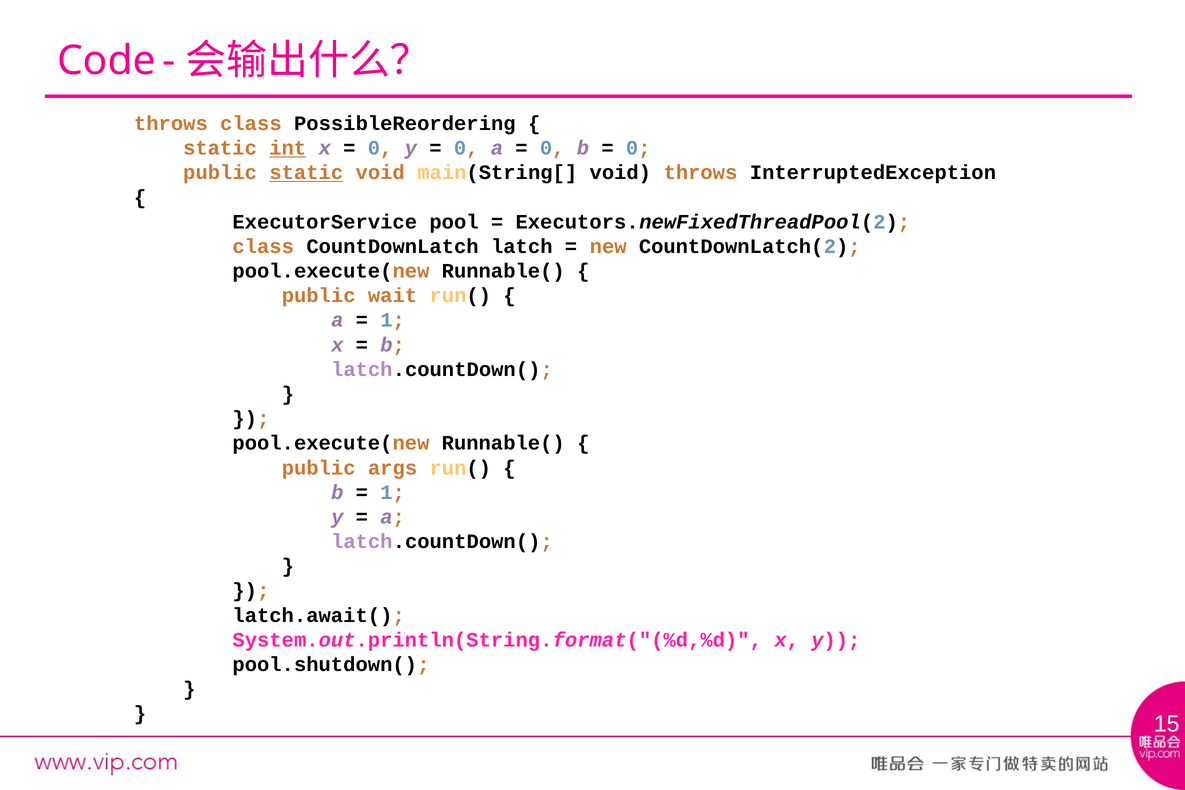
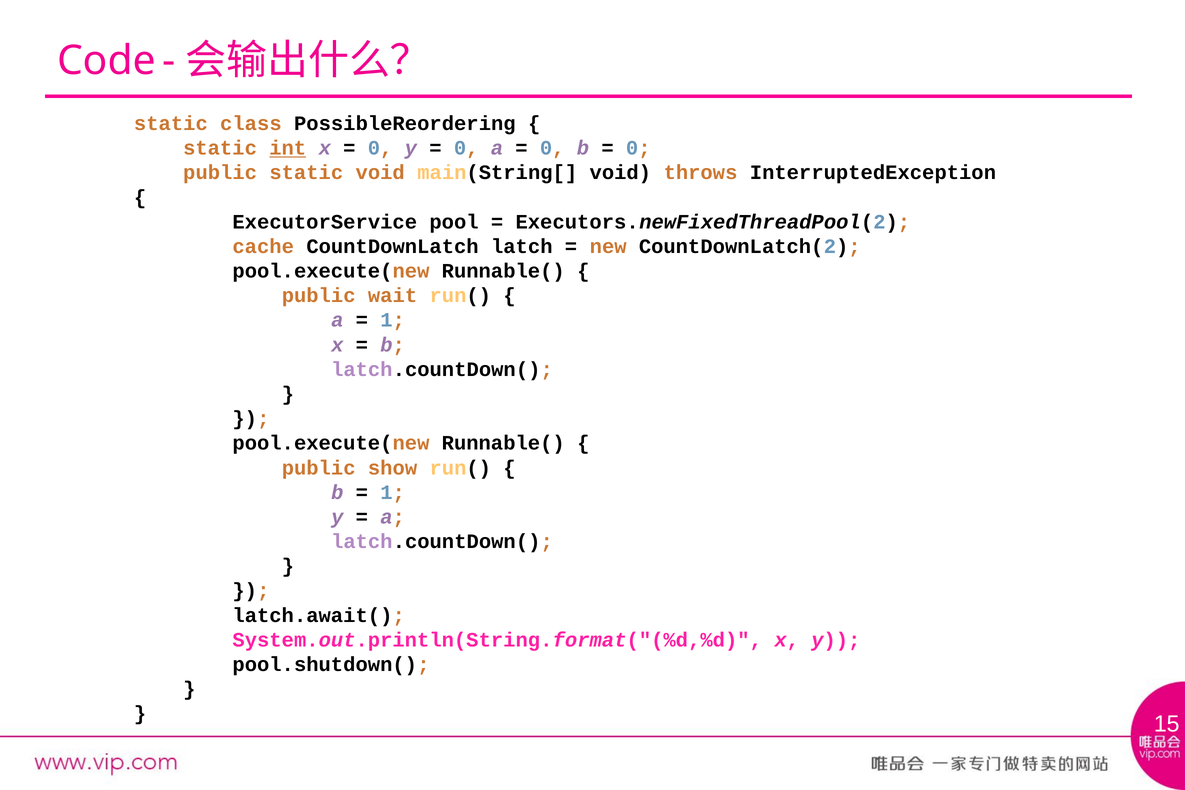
throws: throws -> static (171, 123)
static underline: present -> none (306, 173)
class: class -> cache (263, 246)
args: args -> show (393, 468)
